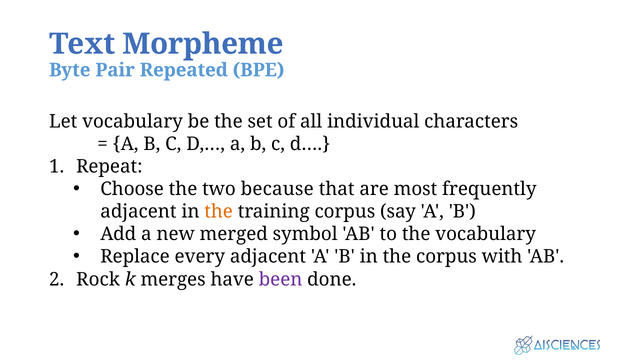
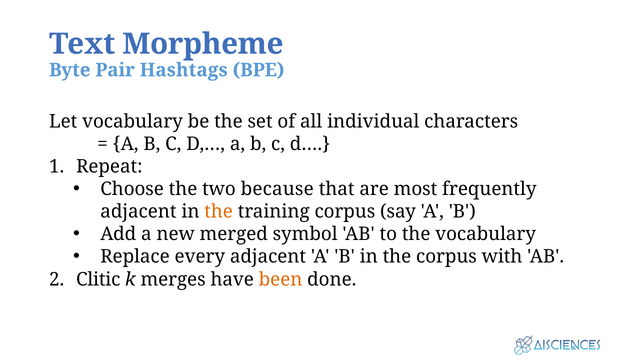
Repeated: Repeated -> Hashtags (184, 70)
Rock: Rock -> Clitic (98, 280)
been colour: purple -> orange (281, 280)
